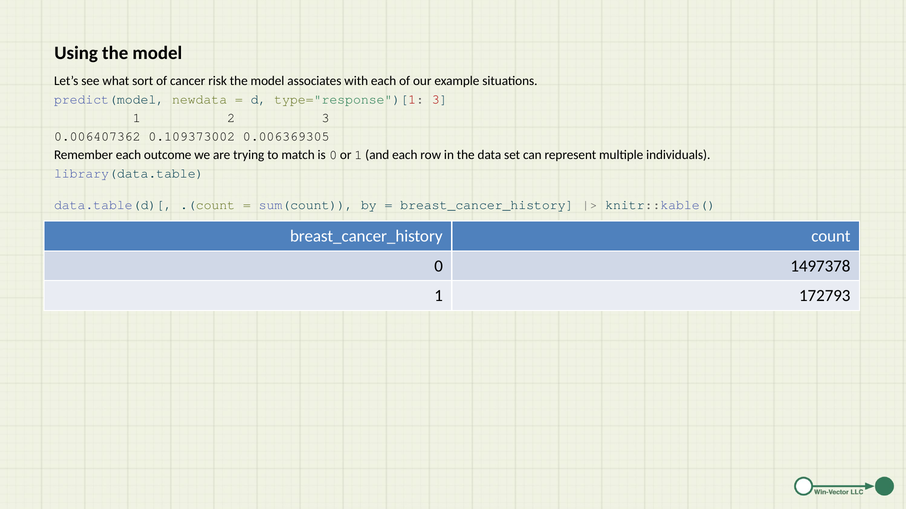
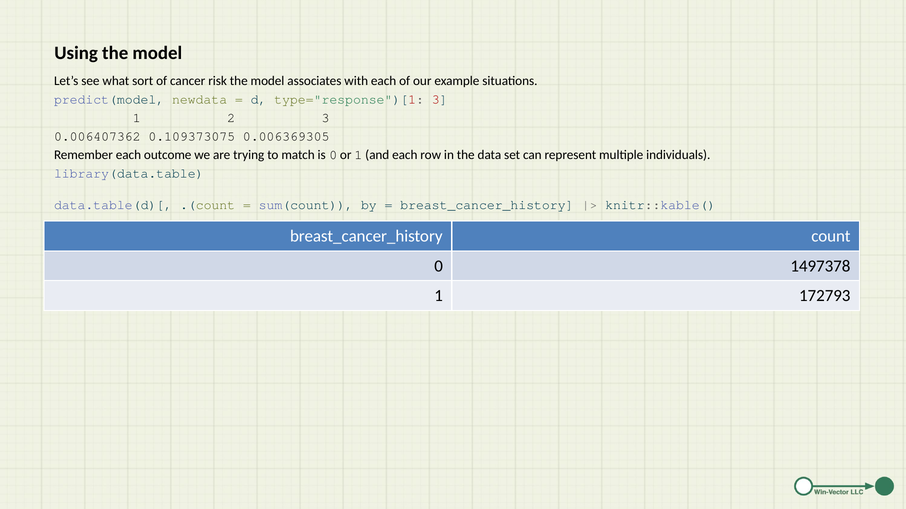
0.109373002: 0.109373002 -> 0.109373075 (192, 137)
